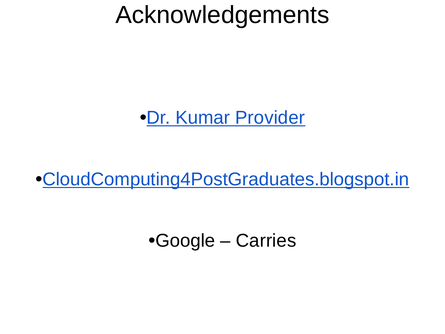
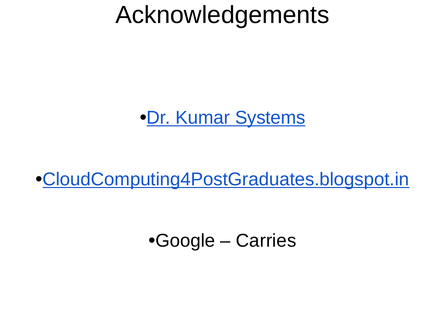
Provider: Provider -> Systems (270, 118)
